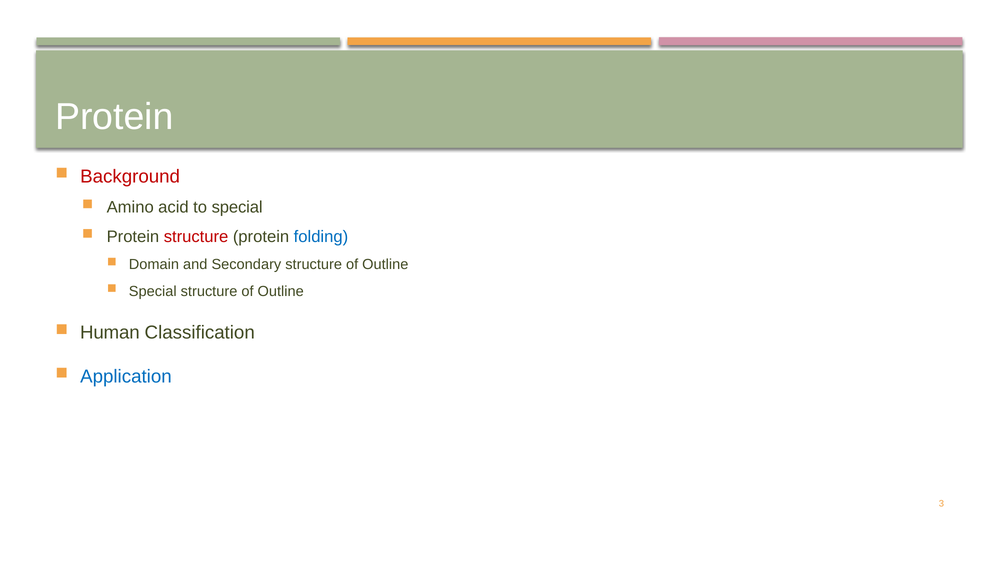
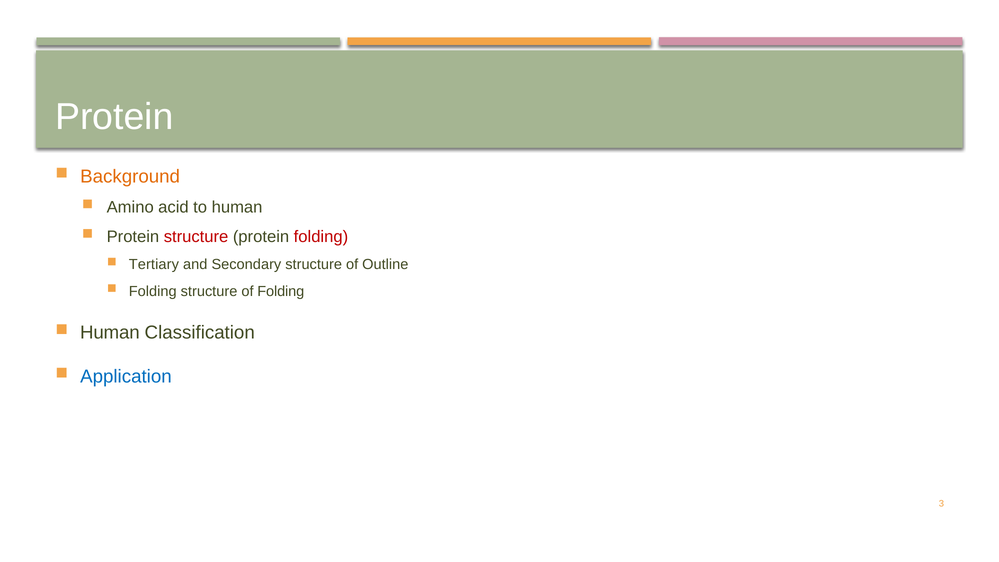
Background colour: red -> orange (130, 177)
to special: special -> human (237, 207)
folding colour: blue -> red (321, 237)
Domain: Domain -> Tertiary (154, 265)
Special: Special -> Folding (153, 291)
Outline: Outline -> Folding (281, 291)
